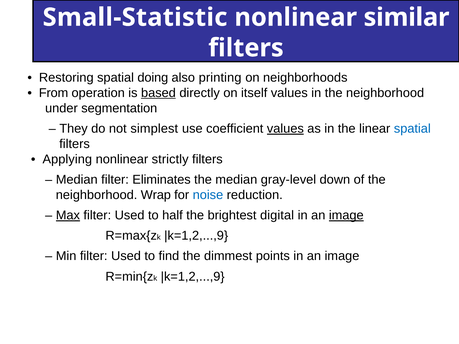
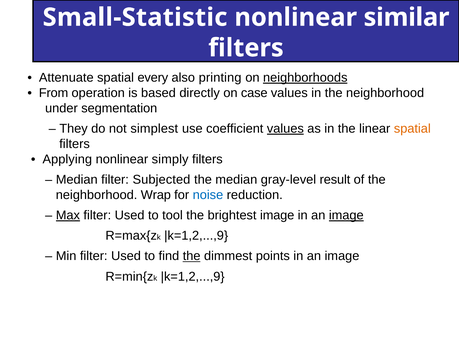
Restoring: Restoring -> Attenuate (66, 78)
doing: doing -> every (153, 78)
neighborhoods underline: none -> present (305, 78)
based underline: present -> none (158, 93)
itself: itself -> case (254, 93)
spatial colour: blue -> orange (412, 129)
strictly: strictly -> simply (170, 159)
Eliminates: Eliminates -> Subjected (161, 180)
down: down -> result (335, 180)
half: half -> tool (173, 215)
brightest digital: digital -> image (277, 215)
the underline: none -> present (192, 256)
